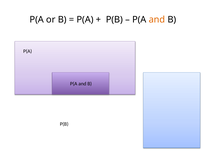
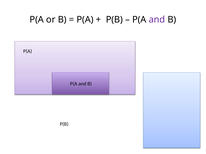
and colour: orange -> purple (157, 20)
